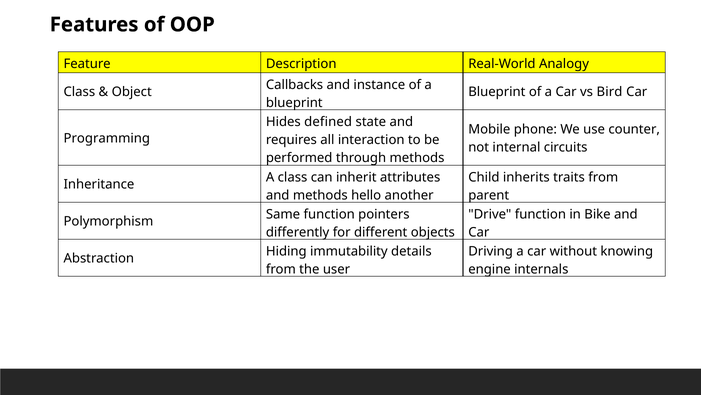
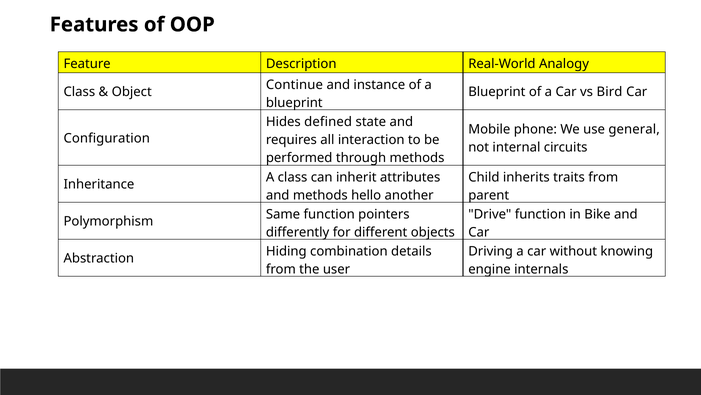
Callbacks: Callbacks -> Continue (294, 85)
counter: counter -> general (634, 129)
Programming: Programming -> Configuration (107, 138)
immutability: immutability -> combination (349, 251)
